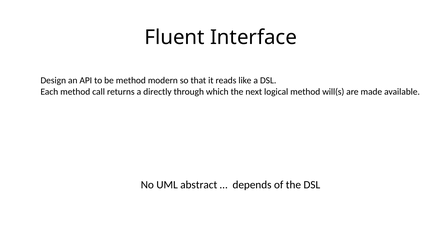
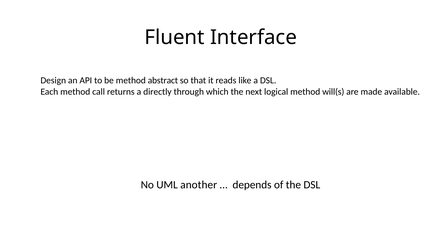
modern: modern -> abstract (163, 81)
abstract: abstract -> another (199, 185)
